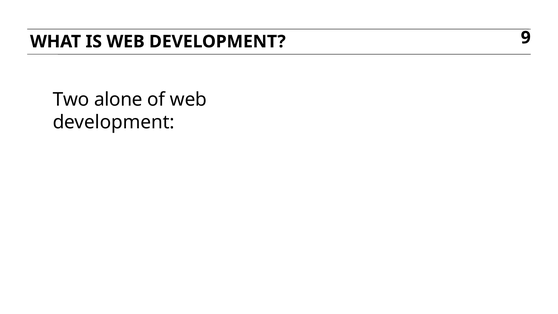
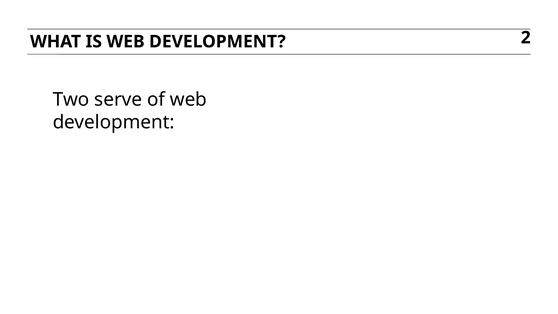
9: 9 -> 2 (526, 38)
alone: alone -> serve (118, 99)
